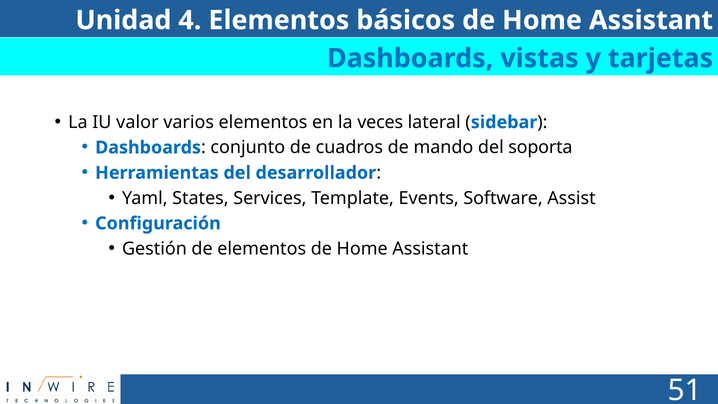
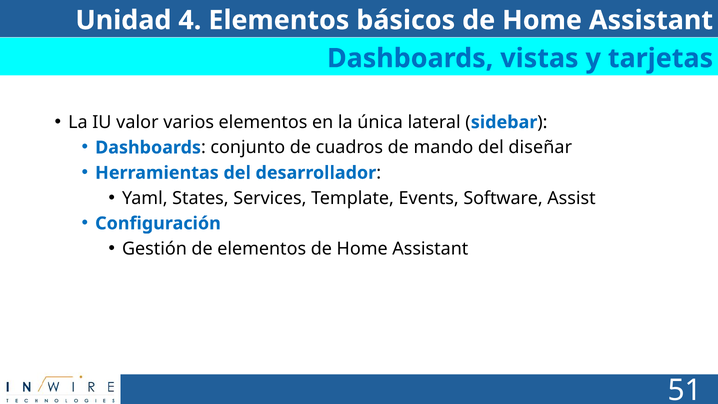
veces: veces -> única (380, 122)
soporta: soporta -> diseñar (540, 148)
